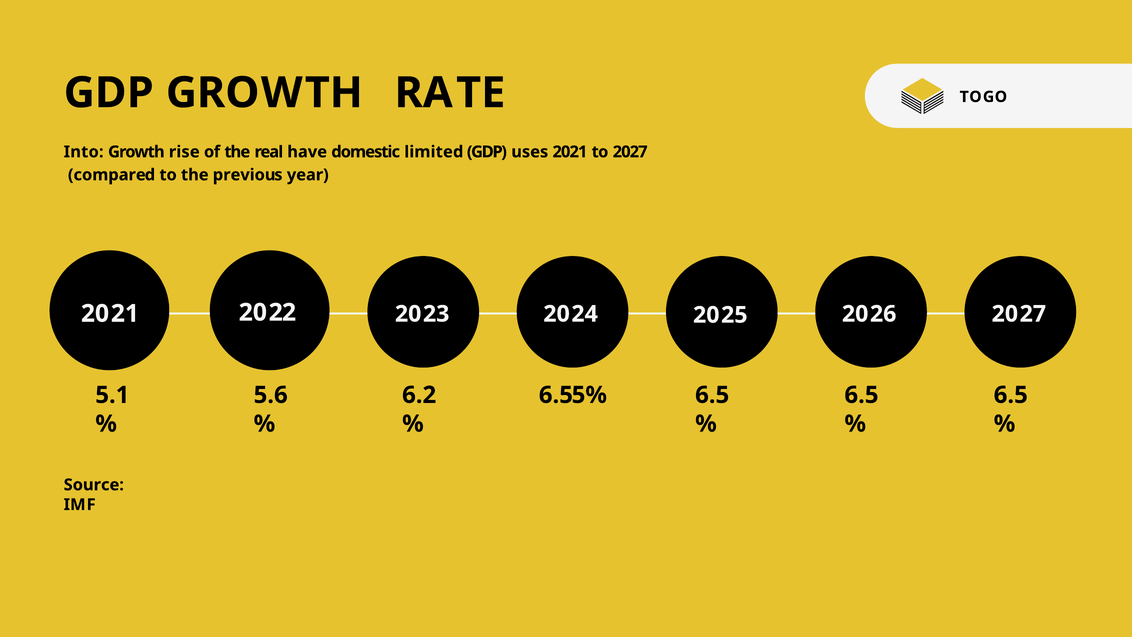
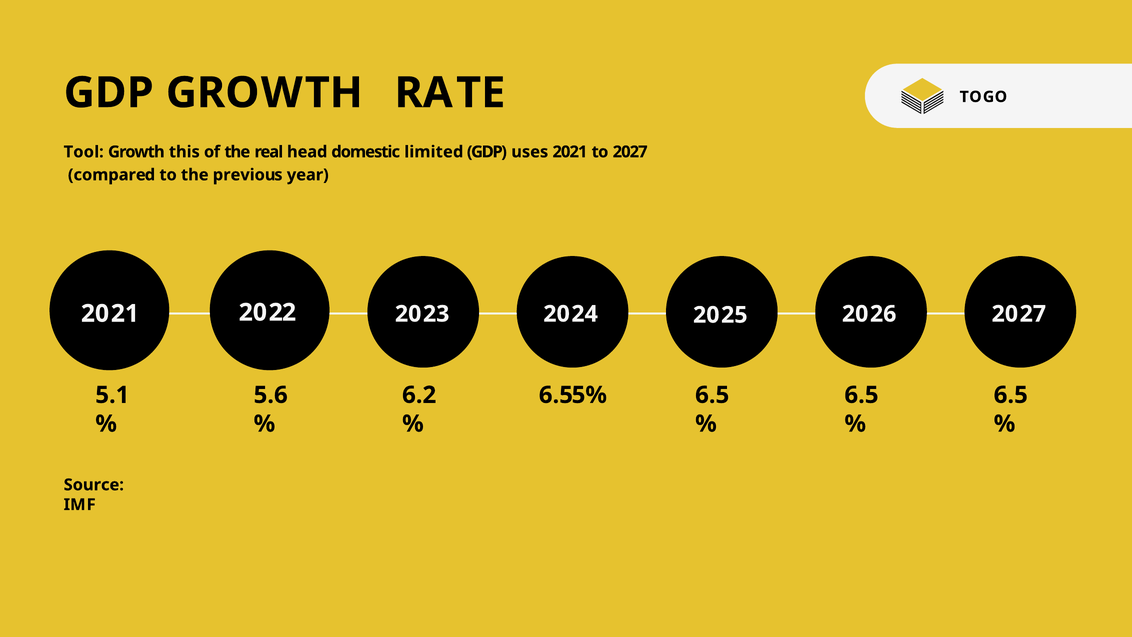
Into: Into -> Tool (84, 152)
rise: rise -> this (184, 152)
have: have -> head (307, 152)
